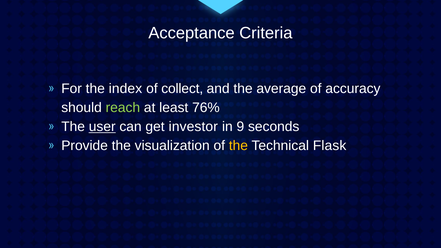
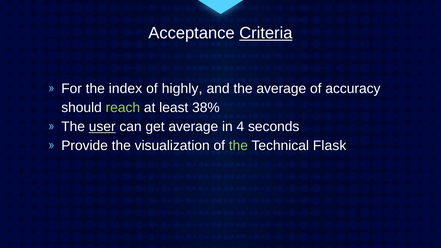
Criteria underline: none -> present (266, 33)
collect: collect -> highly (182, 89)
76%: 76% -> 38% (206, 108)
get investor: investor -> average (193, 127)
9: 9 -> 4 (240, 127)
the colour: yellow -> light green (238, 146)
